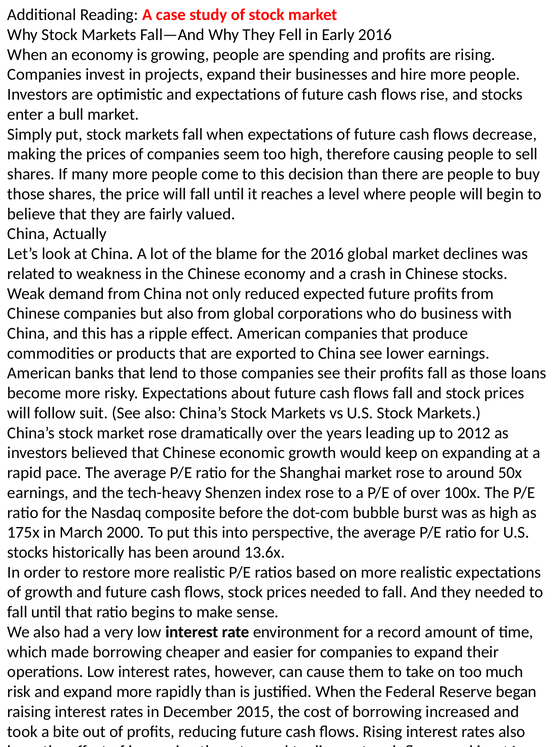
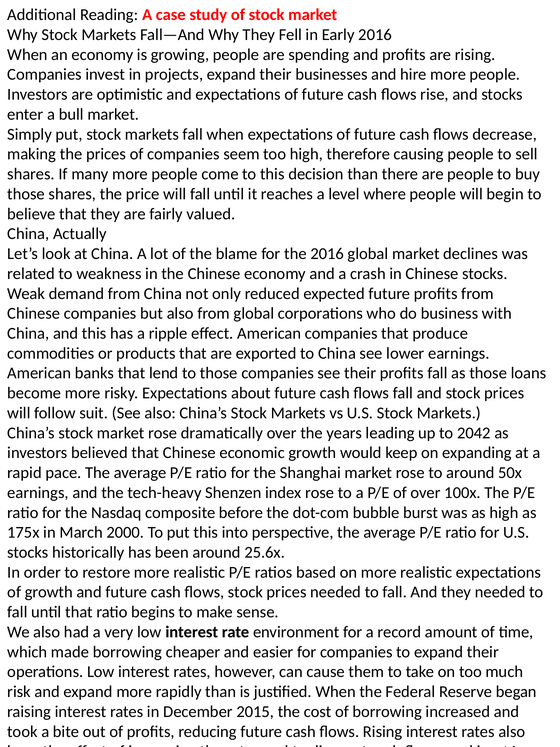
2012: 2012 -> 2042 (474, 433)
13.6x: 13.6x -> 25.6x (265, 552)
